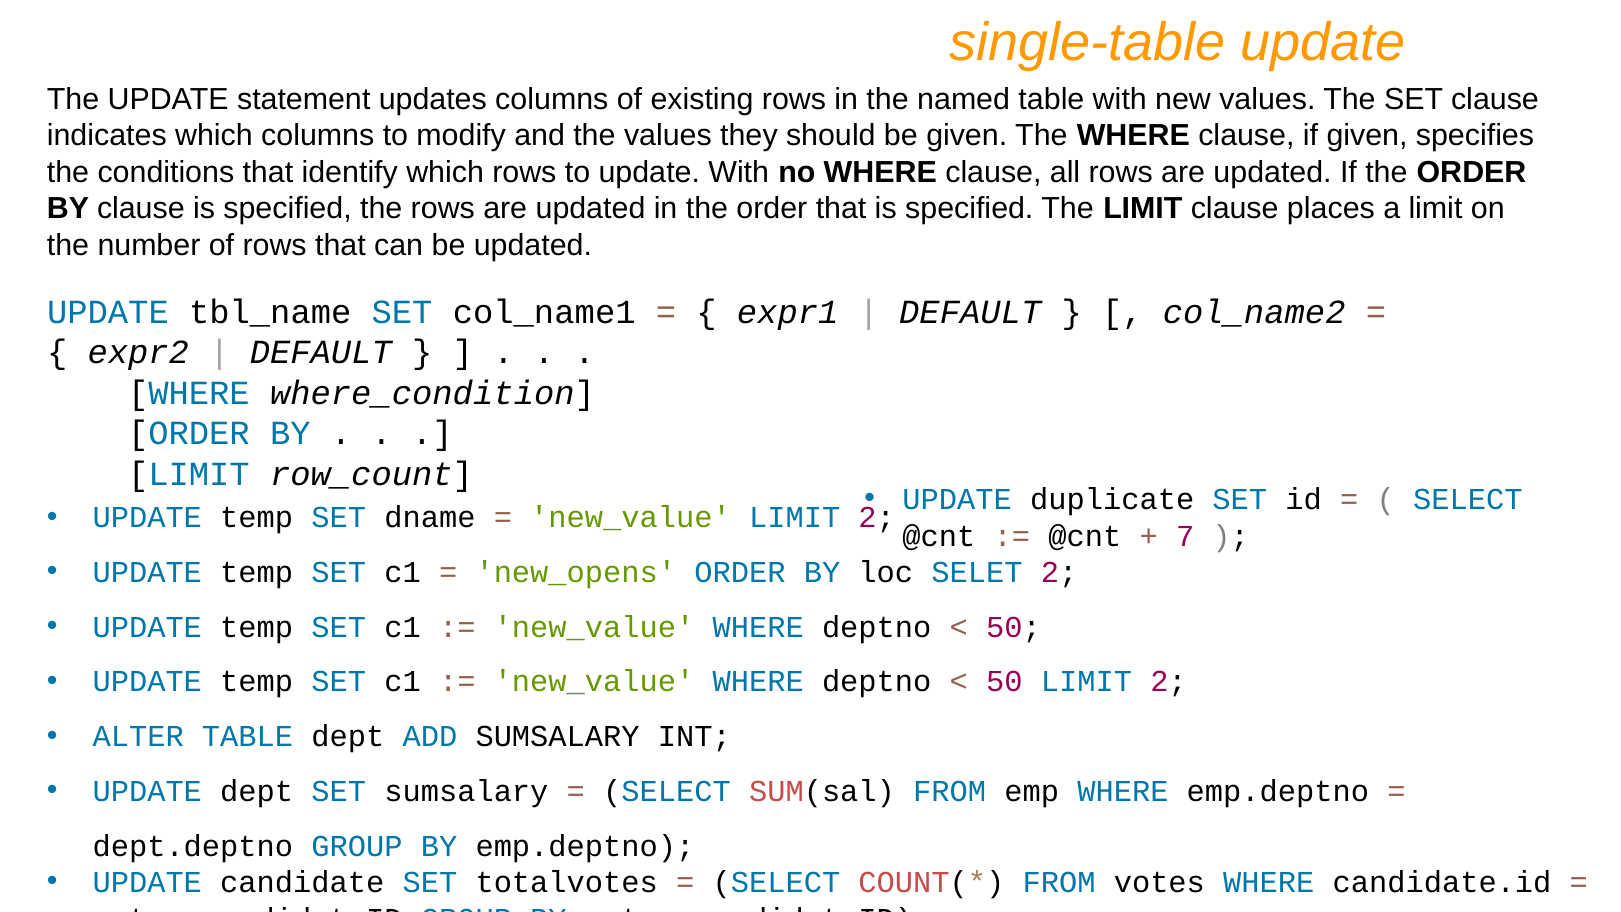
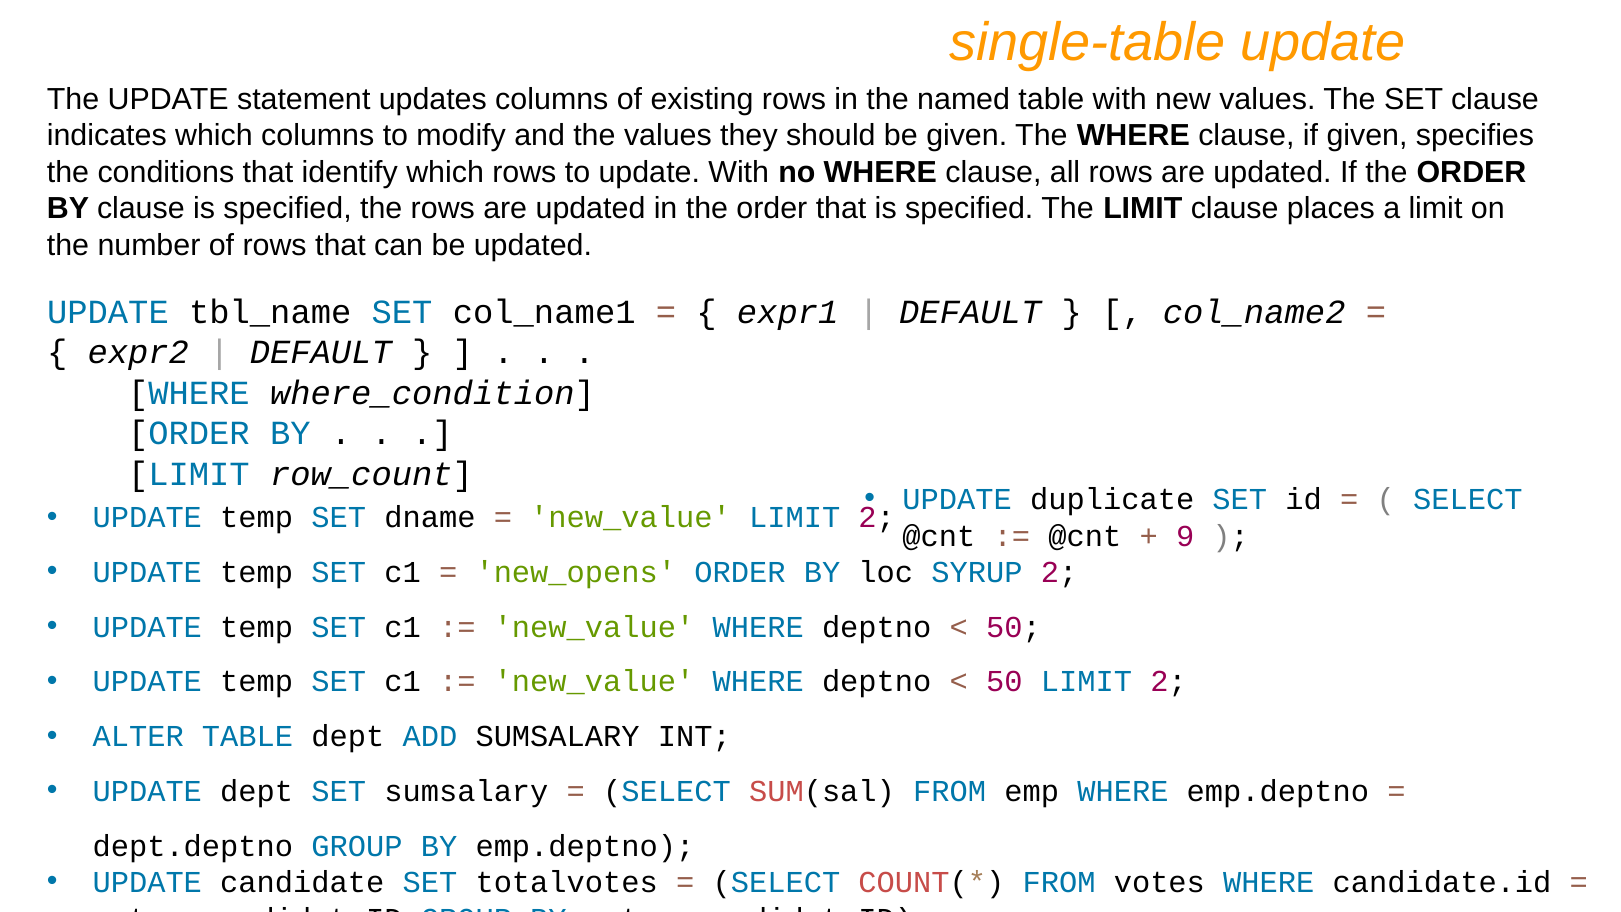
7: 7 -> 9 (1185, 536)
SELET: SELET -> SYRUP (977, 572)
